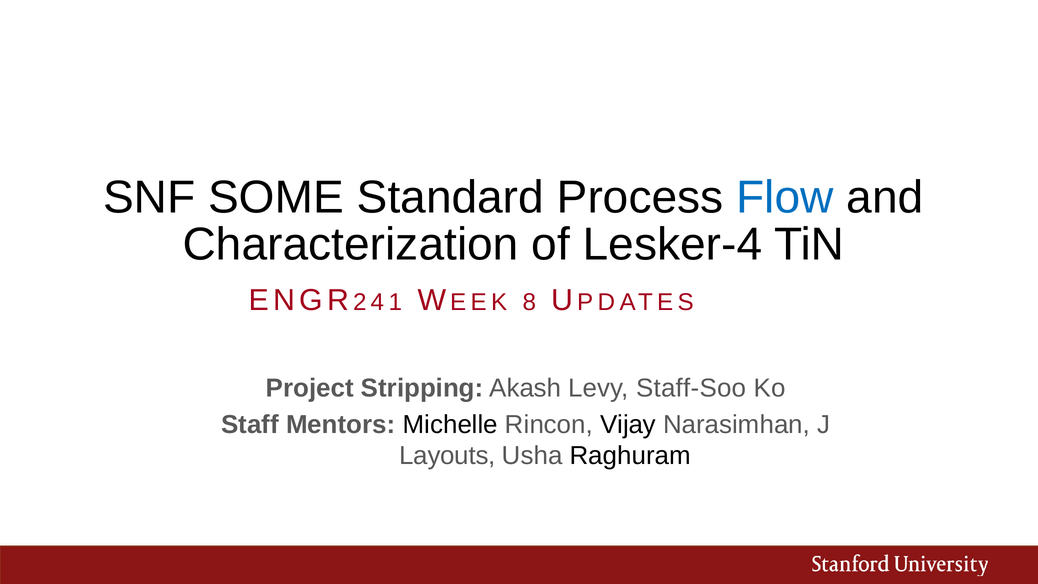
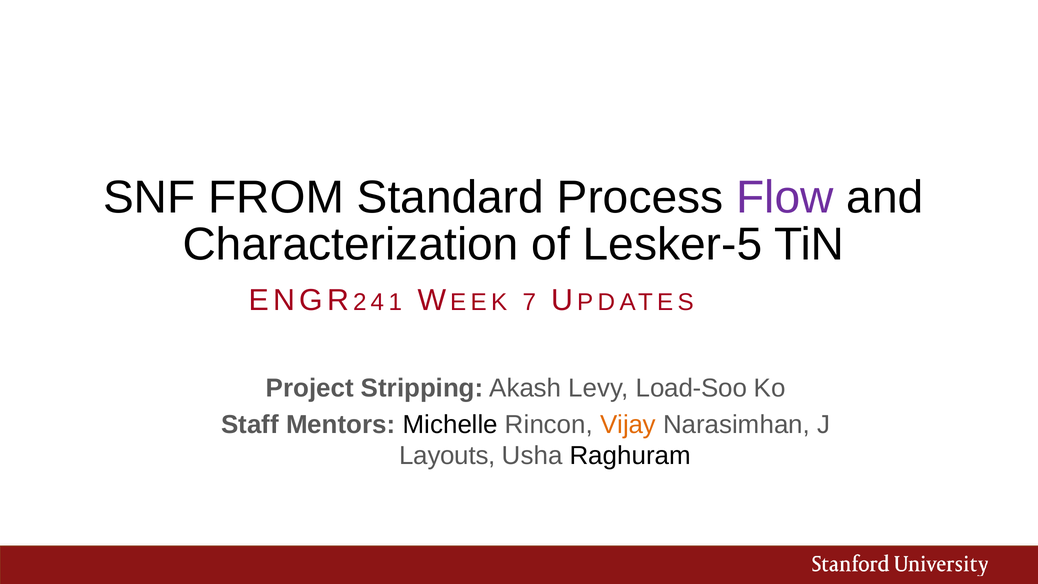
SOME: SOME -> FROM (276, 198)
Flow colour: blue -> purple (785, 198)
Lesker-4: Lesker-4 -> Lesker-5 (673, 245)
8: 8 -> 7 (529, 302)
Staff-Soo: Staff-Soo -> Load-Soo (691, 388)
Vijay colour: black -> orange (628, 425)
